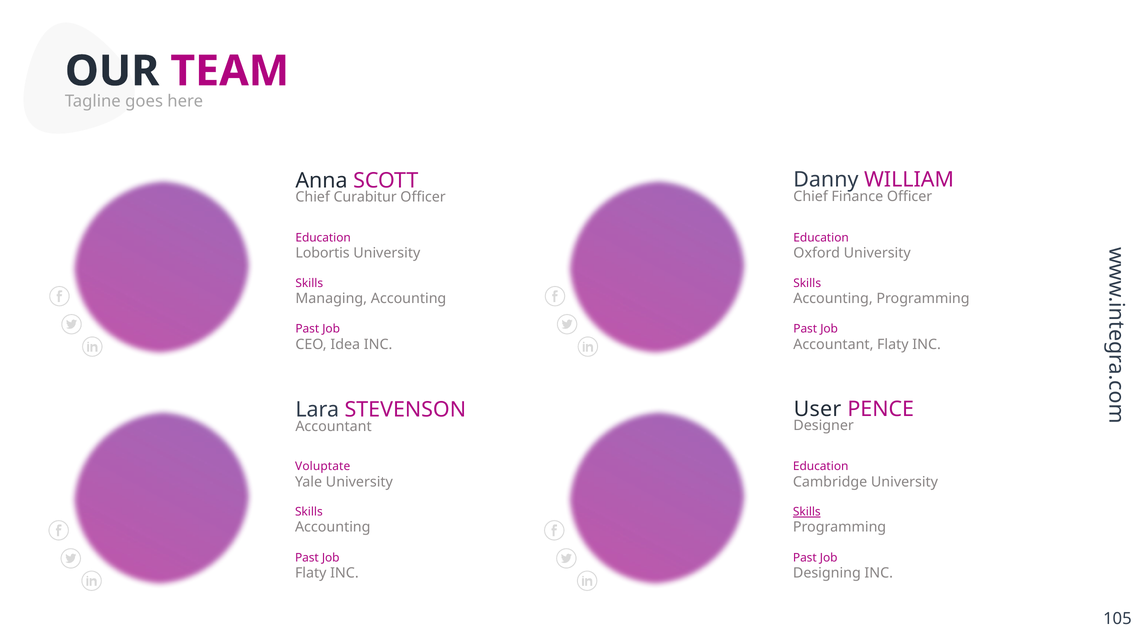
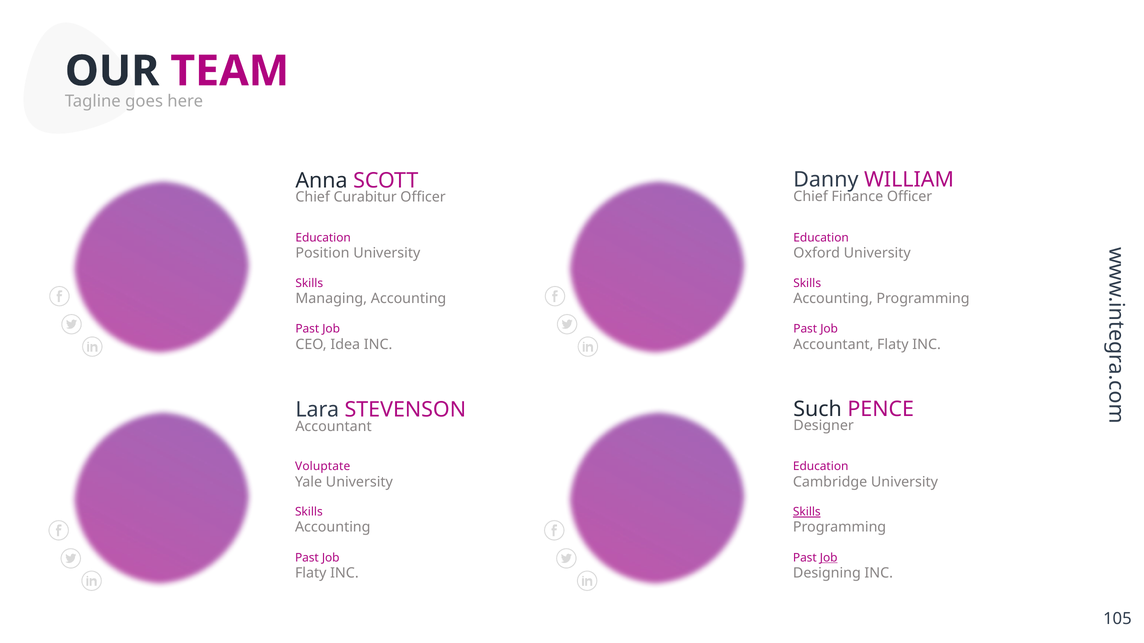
Lobortis: Lobortis -> Position (322, 253)
User: User -> Such (818, 409)
Job underline: none -> present (829, 558)
